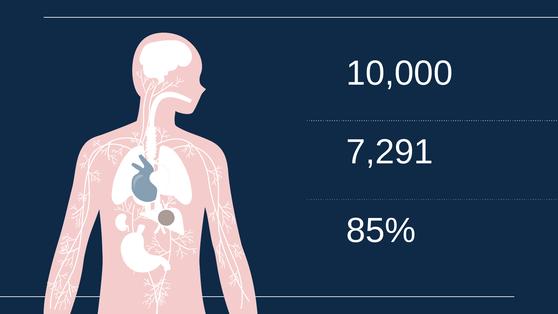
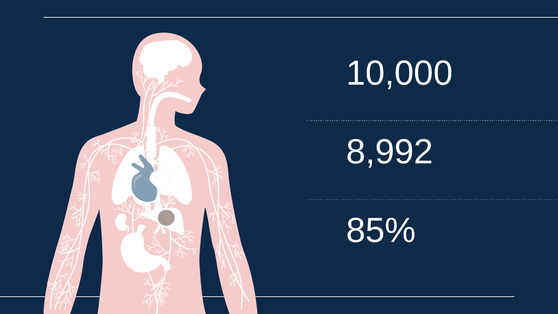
7,291: 7,291 -> 8,992 (390, 152)
